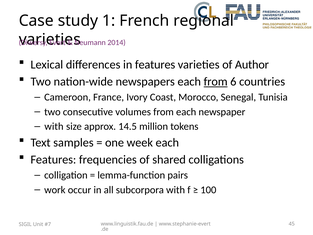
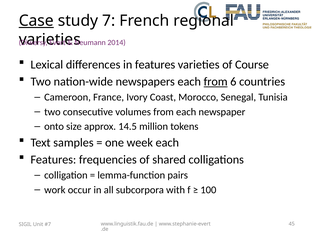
Case underline: none -> present (36, 21)
1: 1 -> 7 (109, 21)
Author: Author -> Course (252, 64)
with: with -> onto (54, 126)
